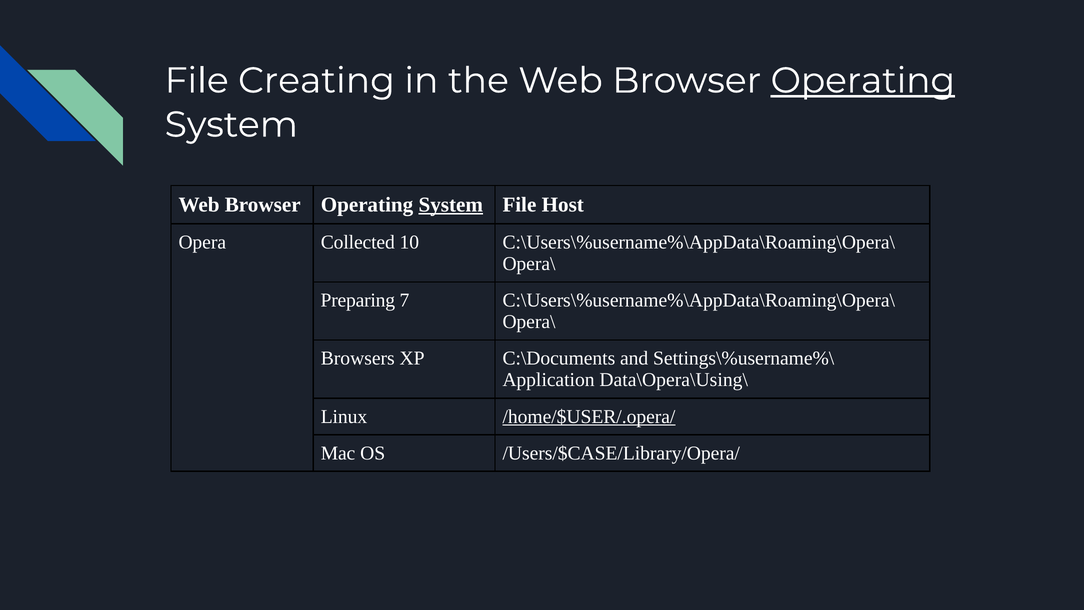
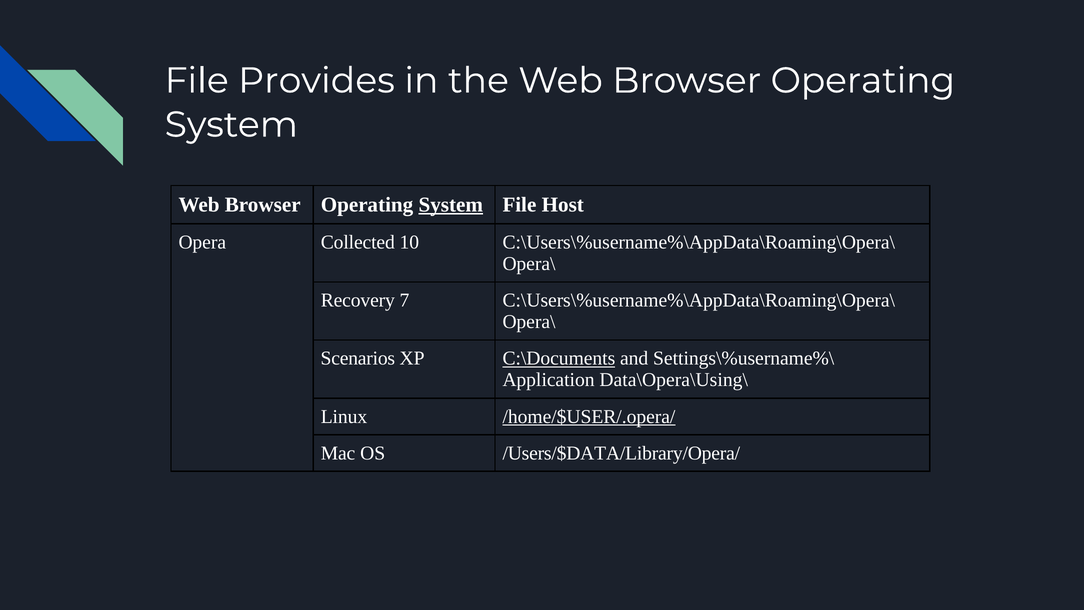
Creating: Creating -> Provides (316, 81)
Operating underline: present -> none (863, 81)
Preparing: Preparing -> Recovery (358, 300)
Browsers: Browsers -> Scenarios (358, 358)
C:\Documents underline: none -> present (559, 358)
/Users/$CASE/Library/Opera/: /Users/$CASE/Library/Opera/ -> /Users/$DATA/Library/Opera/ (621, 453)
